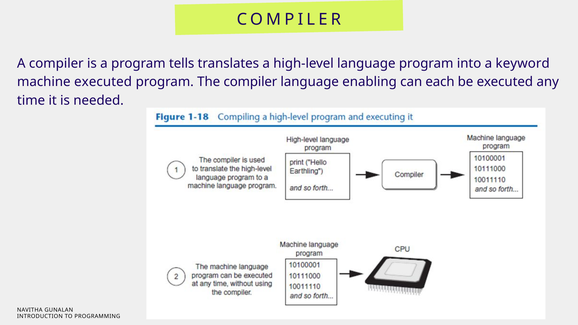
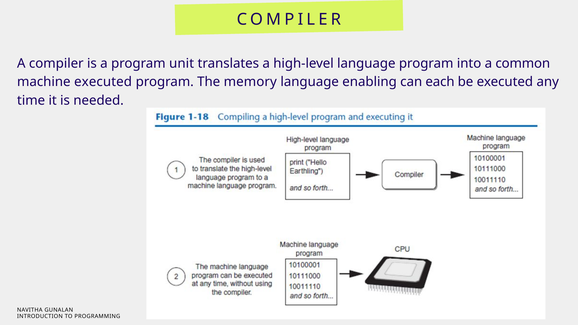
tells: tells -> unit (182, 63)
keyword: keyword -> common (523, 63)
The compiler: compiler -> memory (250, 82)
